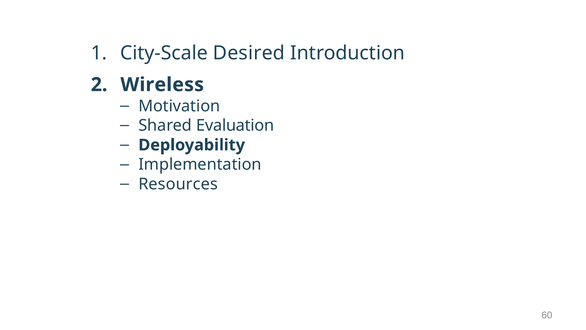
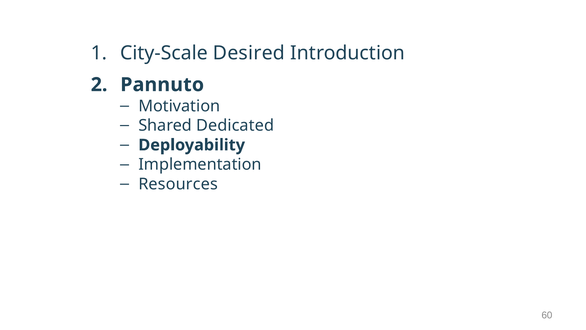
Wireless: Wireless -> Pannuto (162, 85)
Evaluation: Evaluation -> Dedicated (235, 125)
